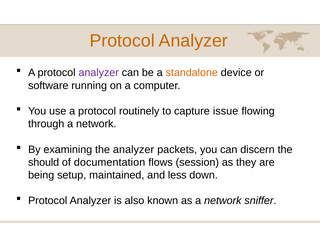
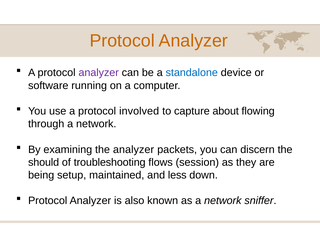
standalone colour: orange -> blue (192, 73)
routinely: routinely -> involved (139, 111)
issue: issue -> about (226, 111)
documentation: documentation -> troubleshooting (110, 162)
